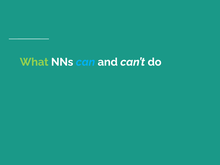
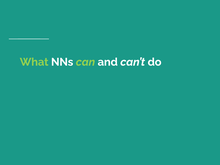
can colour: light blue -> light green (85, 62)
